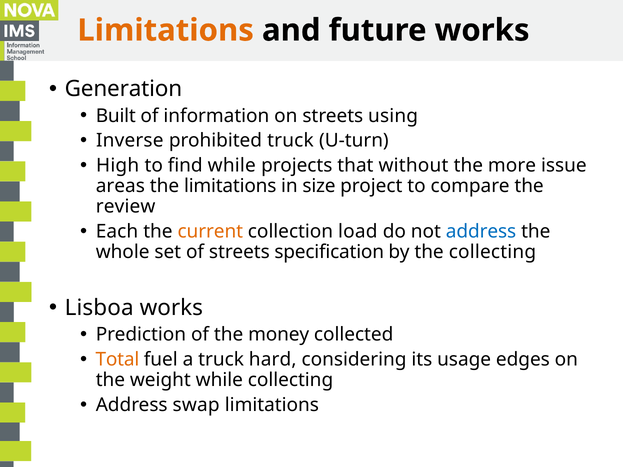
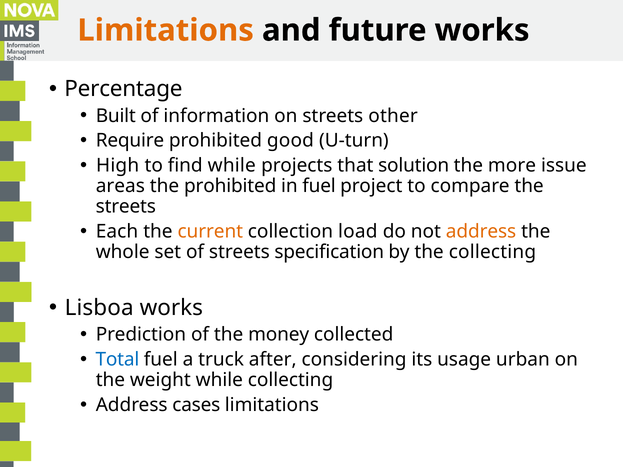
Generation: Generation -> Percentage (123, 89)
using: using -> other (393, 116)
Inverse: Inverse -> Require (130, 141)
prohibited truck: truck -> good (290, 141)
without: without -> solution (414, 166)
the limitations: limitations -> prohibited (230, 186)
in size: size -> fuel (319, 186)
review: review -> streets (126, 207)
address colour: blue -> orange (481, 232)
Total colour: orange -> blue (117, 360)
hard: hard -> after (273, 360)
edges: edges -> urban (523, 360)
swap: swap -> cases (196, 405)
